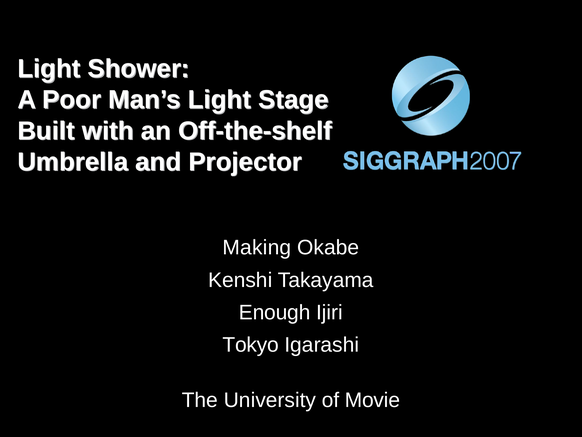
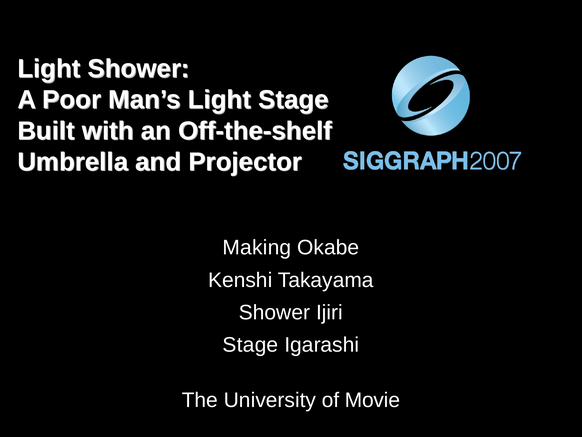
Enough: Enough -> Shower (275, 312)
Tokyo: Tokyo -> Stage (250, 345)
